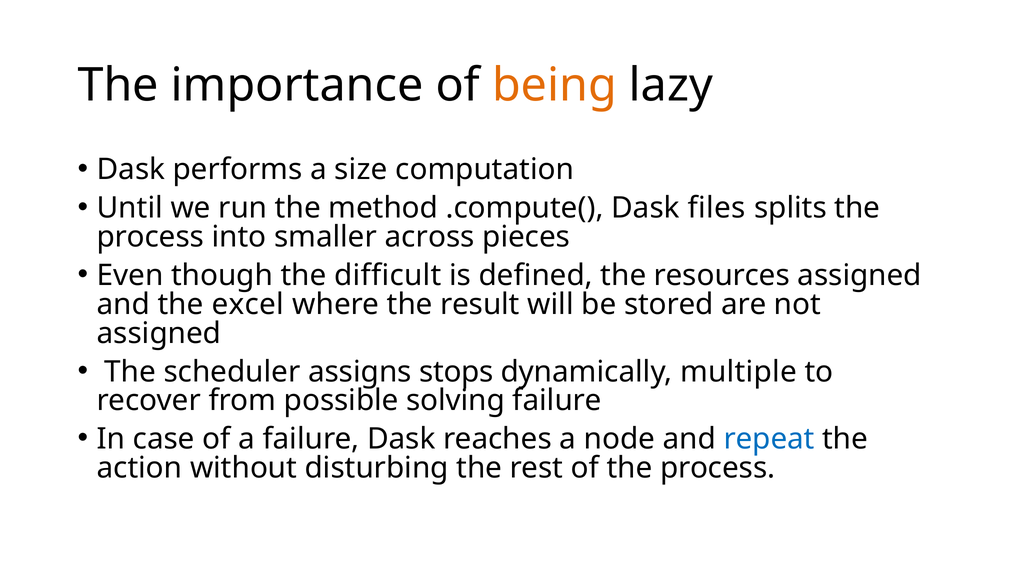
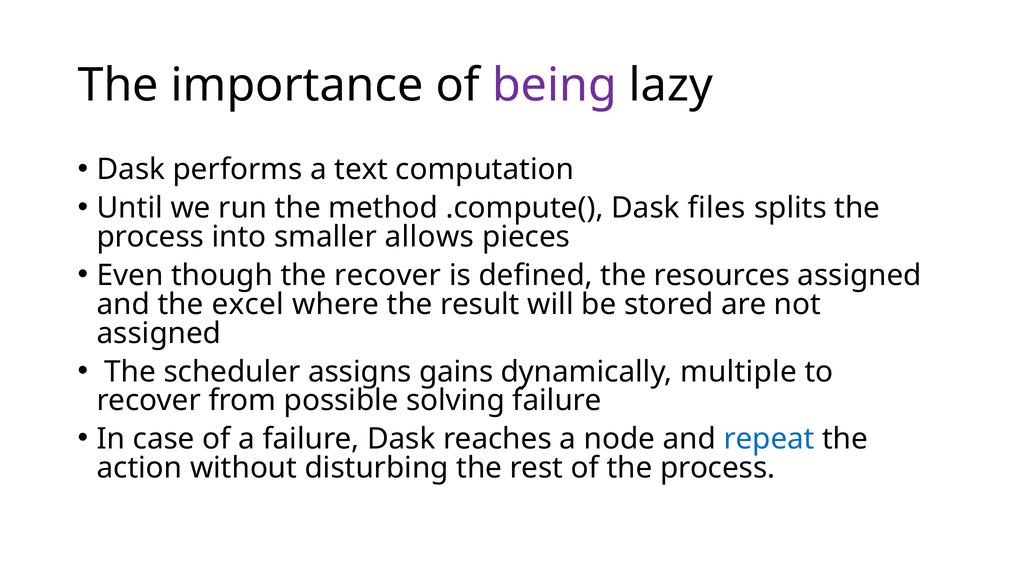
being colour: orange -> purple (554, 86)
size: size -> text (361, 170)
across: across -> allows (430, 237)
the difficult: difficult -> recover (388, 276)
stops: stops -> gains (456, 372)
